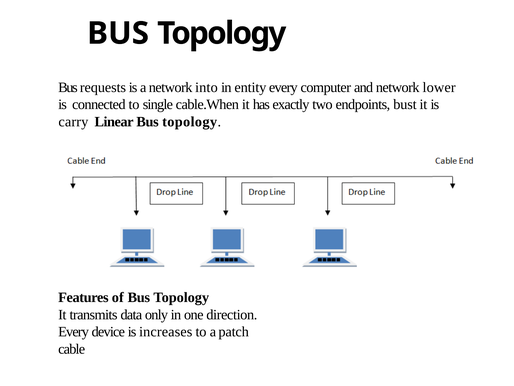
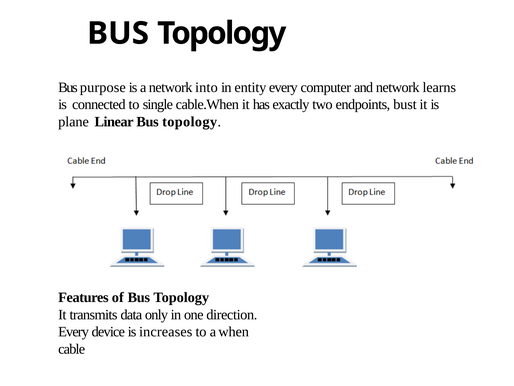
requests: requests -> purpose (103, 87)
lower: lower -> learns (439, 87)
carry: carry -> plane (74, 121)
patch: patch -> when (234, 331)
